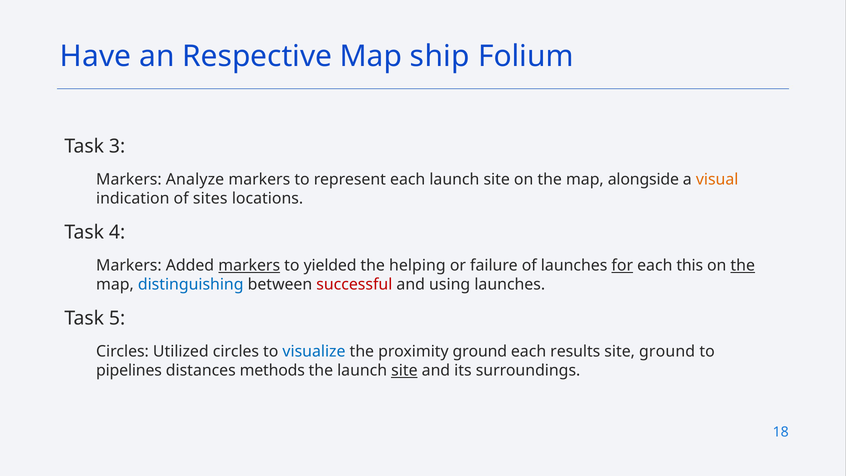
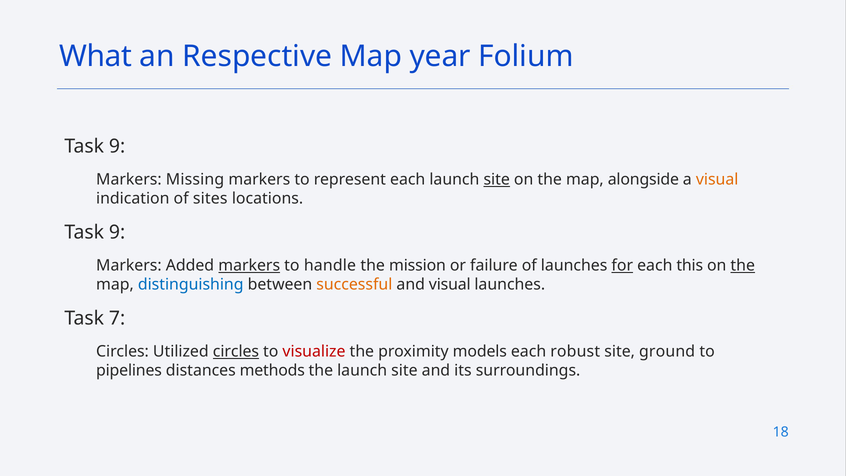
Have: Have -> What (96, 57)
ship: ship -> year (440, 57)
3: 3 -> 9 (117, 146)
Analyze: Analyze -> Missing (195, 179)
site underline: none -> present (497, 179)
4: 4 -> 9 (117, 232)
yielded: yielded -> handle (330, 265)
helping: helping -> mission (417, 265)
successful colour: red -> orange (354, 284)
and using: using -> visual (450, 284)
5: 5 -> 7 (117, 318)
circles underline: none -> present (236, 351)
visualize colour: blue -> red (314, 351)
proximity ground: ground -> models (480, 351)
results: results -> robust (575, 351)
site underline: present -> none (404, 370)
